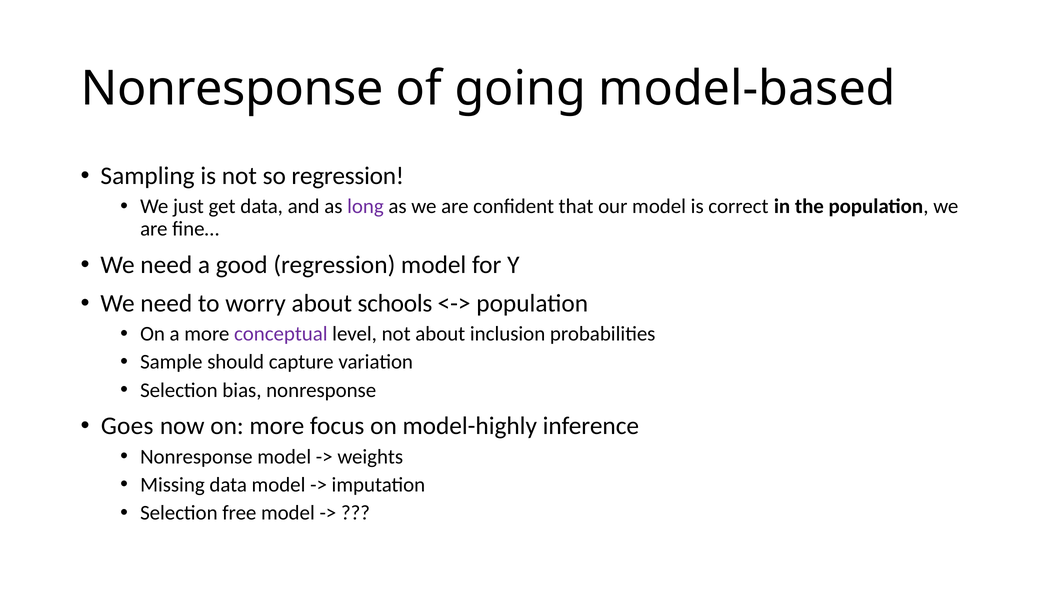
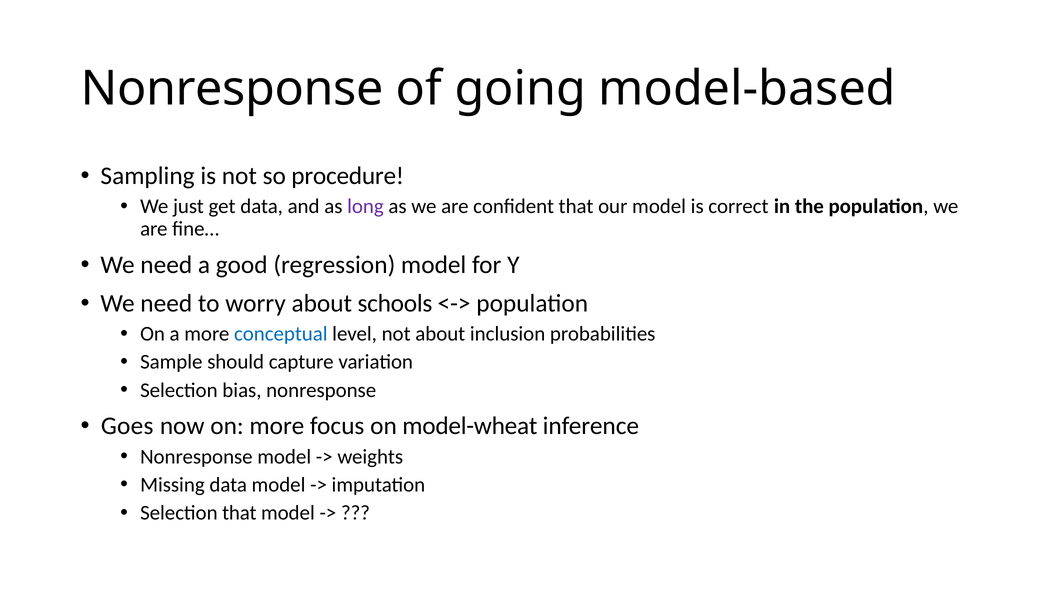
so regression: regression -> procedure (348, 176)
conceptual colour: purple -> blue (281, 334)
model-highly: model-highly -> model-wheat (470, 426)
Selection free: free -> that (239, 513)
